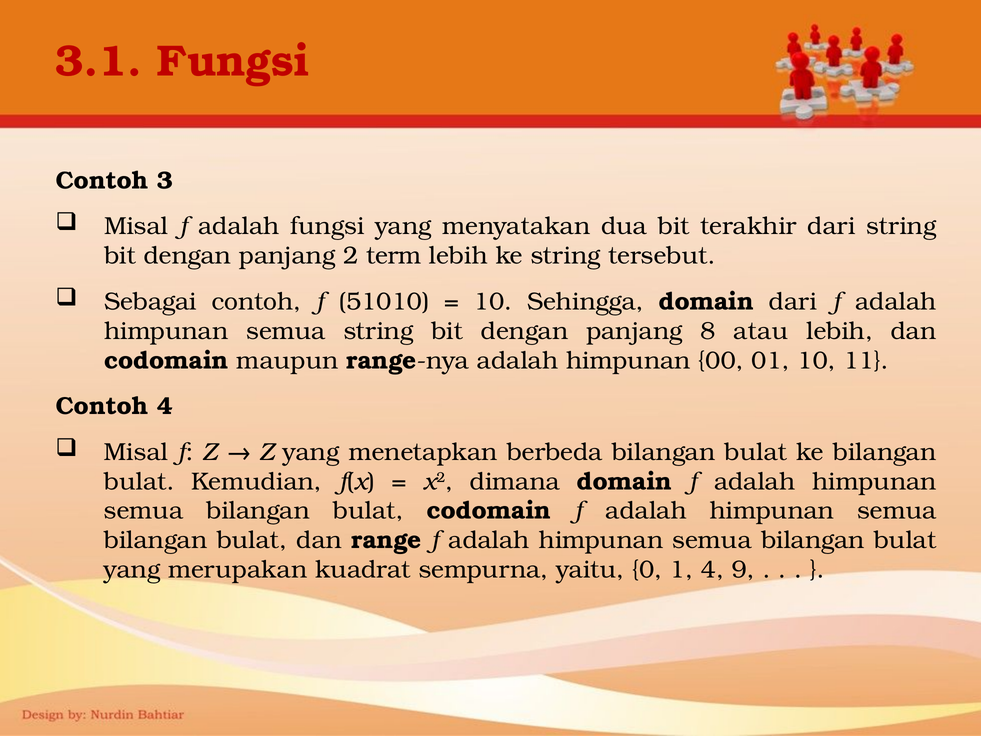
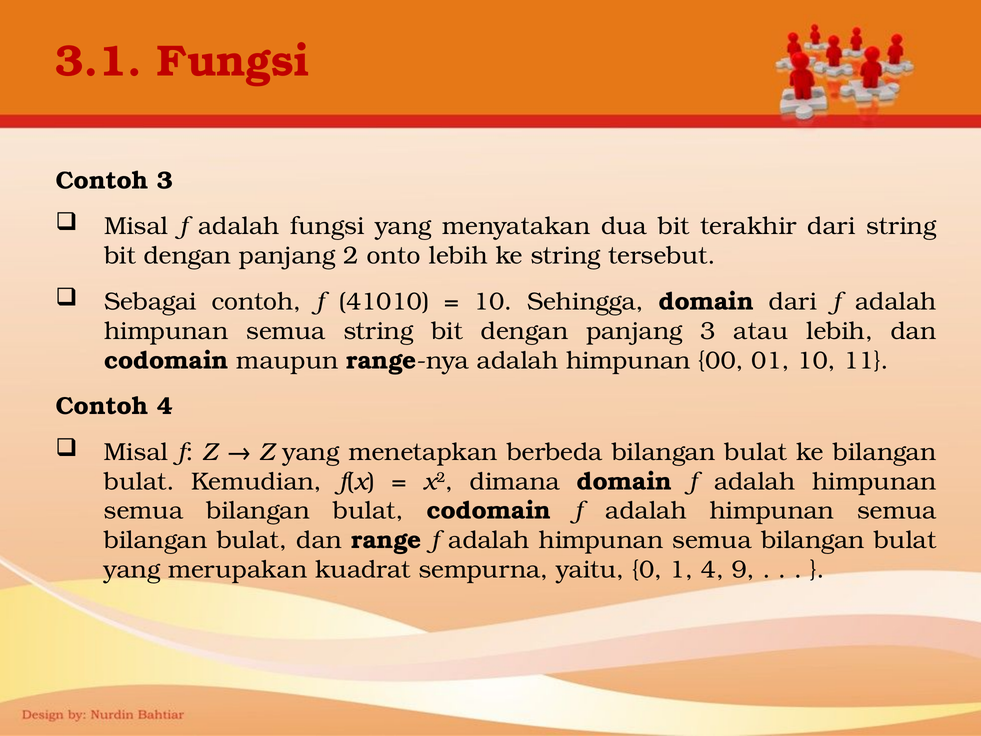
term: term -> onto (394, 256)
51010: 51010 -> 41010 (384, 301)
panjang 8: 8 -> 3 (708, 331)
